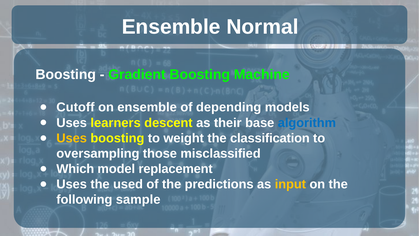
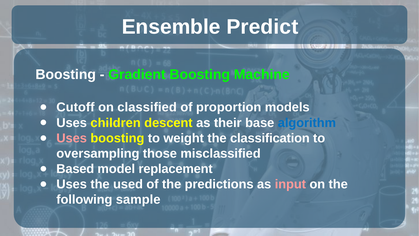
Normal: Normal -> Predict (262, 27)
on ensemble: ensemble -> classified (147, 107)
depending: depending -> proportion (229, 107)
learners: learners -> children (116, 123)
Uses colour: yellow -> pink (72, 138)
Which: Which -> Based (75, 169)
input colour: yellow -> pink (290, 184)
